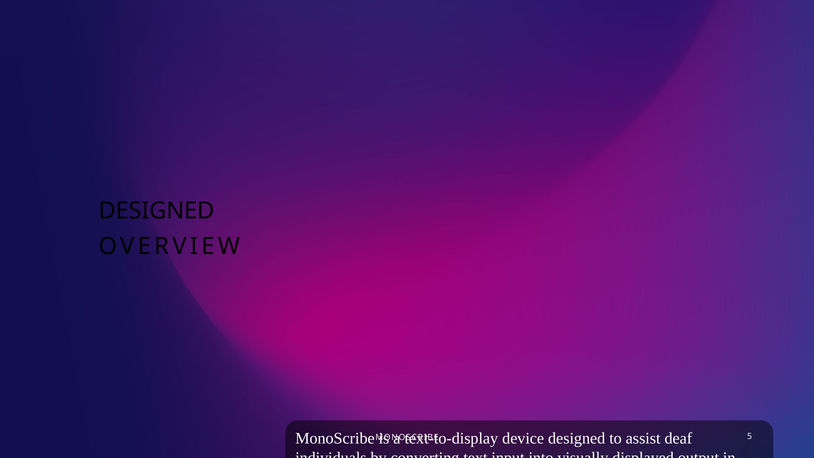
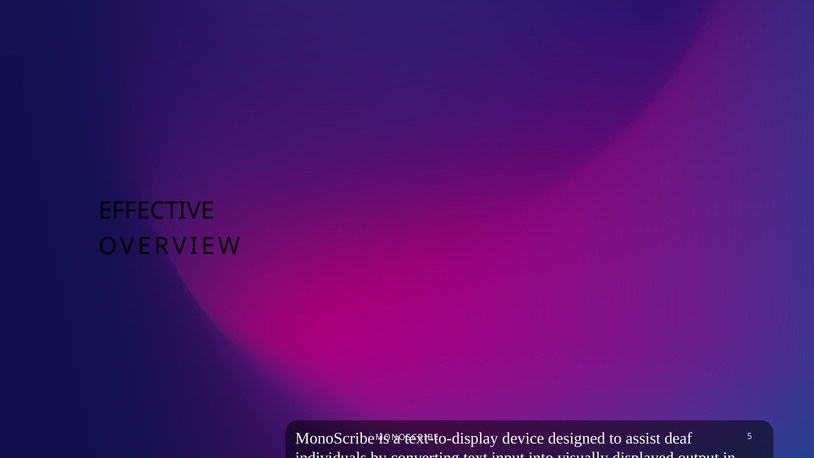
DESIGNED: DESIGNED -> EFFECTIVE (156, 211)
